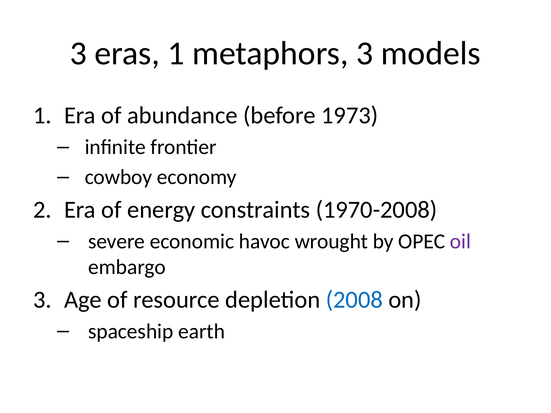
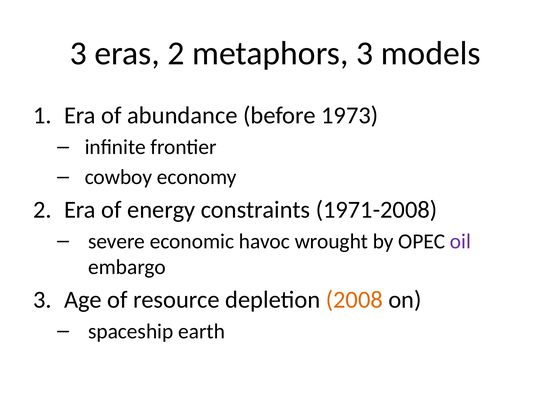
eras 1: 1 -> 2 (176, 53)
1970-2008: 1970-2008 -> 1971-2008 (376, 210)
2008 colour: blue -> orange (354, 300)
